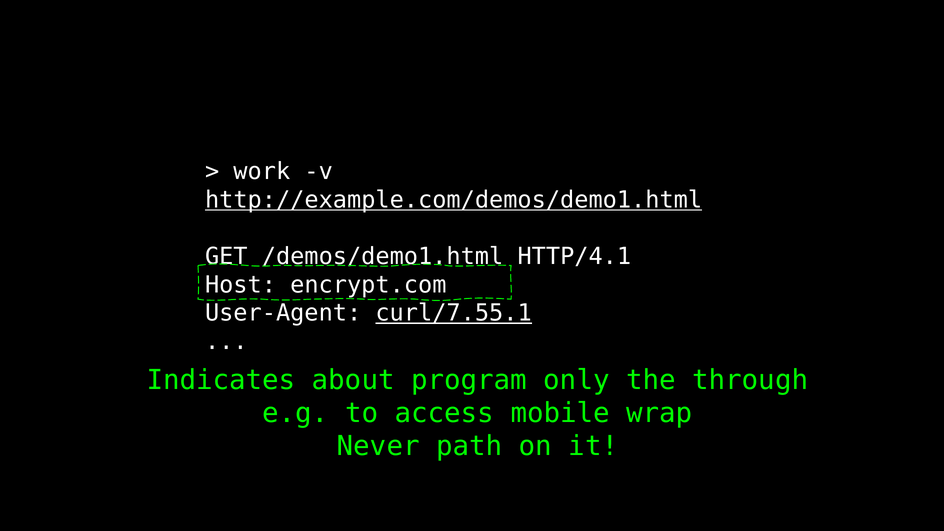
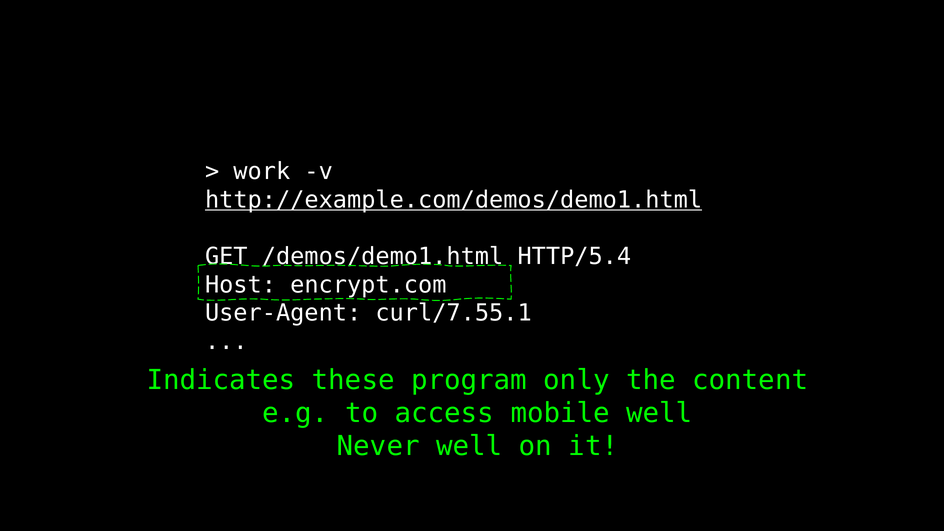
HTTP/4.1: HTTP/4.1 -> HTTP/5.4 (574, 257)
curl/7.55.1 underline: present -> none (454, 313)
about: about -> these (353, 380)
through: through -> content (750, 380)
mobile wrap: wrap -> well (659, 413)
Never path: path -> well (469, 446)
